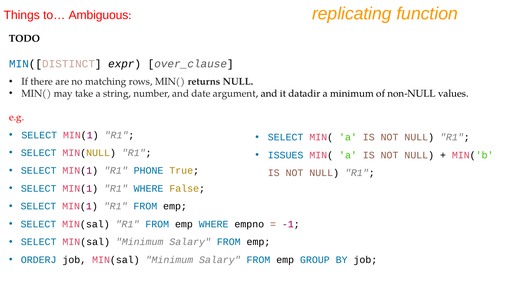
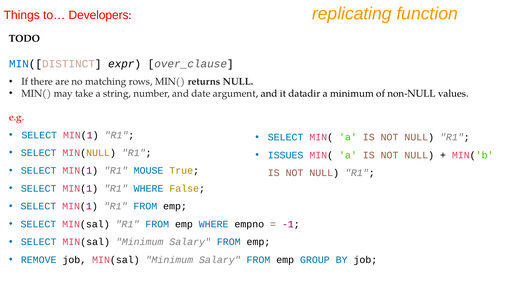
Ambiguous: Ambiguous -> Developers (99, 15)
PHONE: PHONE -> MOUSE (149, 171)
ORDERJ: ORDERJ -> REMOVE (39, 260)
